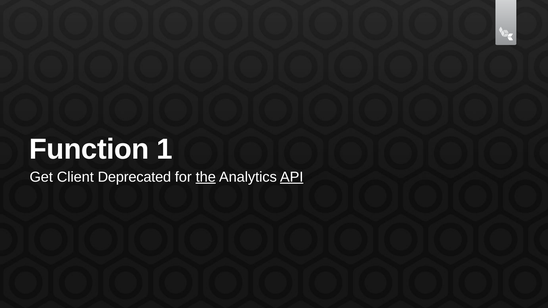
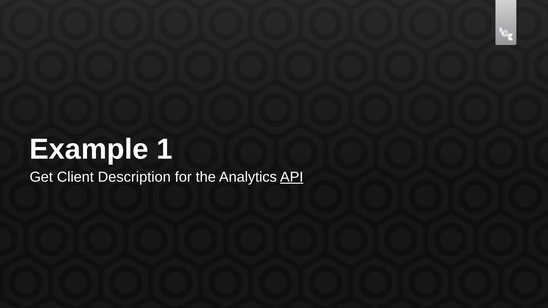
Function: Function -> Example (89, 149)
Deprecated: Deprecated -> Description (134, 177)
the underline: present -> none (206, 177)
